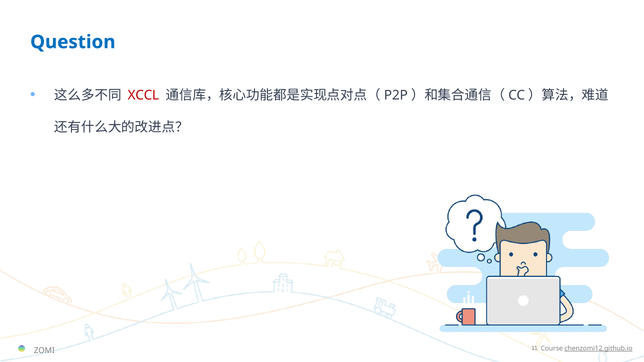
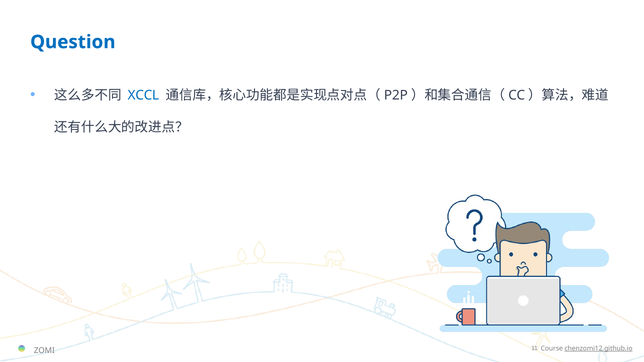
XCCL colour: red -> blue (143, 95)
